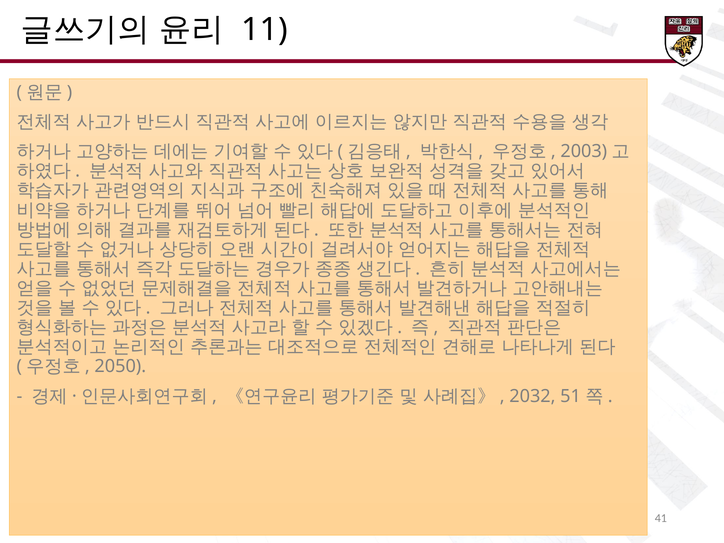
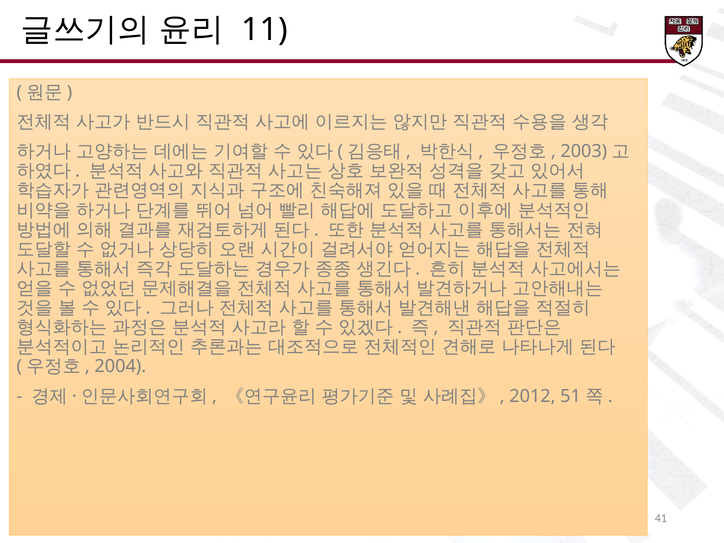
2050: 2050 -> 2004 (120, 366)
2032: 2032 -> 2012 (532, 396)
